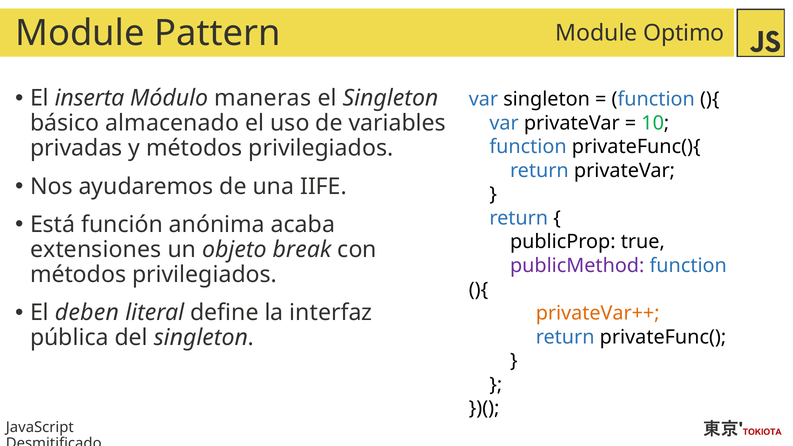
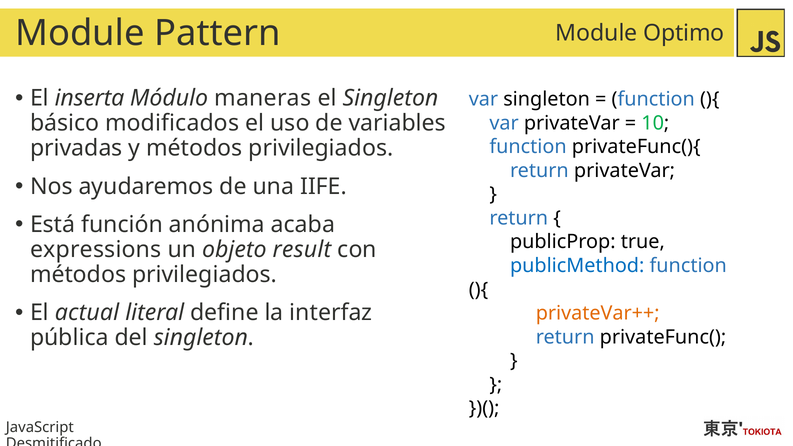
almacenado: almacenado -> modificados (172, 123)
extensiones: extensiones -> expressions (96, 250)
break: break -> result (302, 250)
publicMethod colour: purple -> blue (577, 266)
deben: deben -> actual (87, 313)
